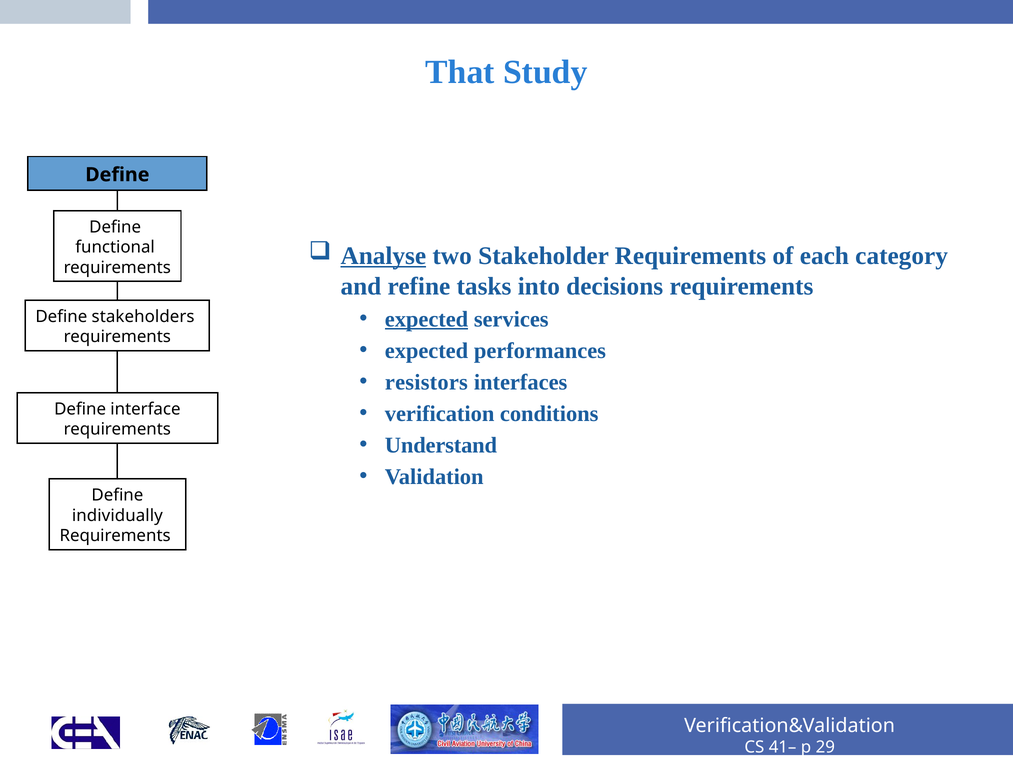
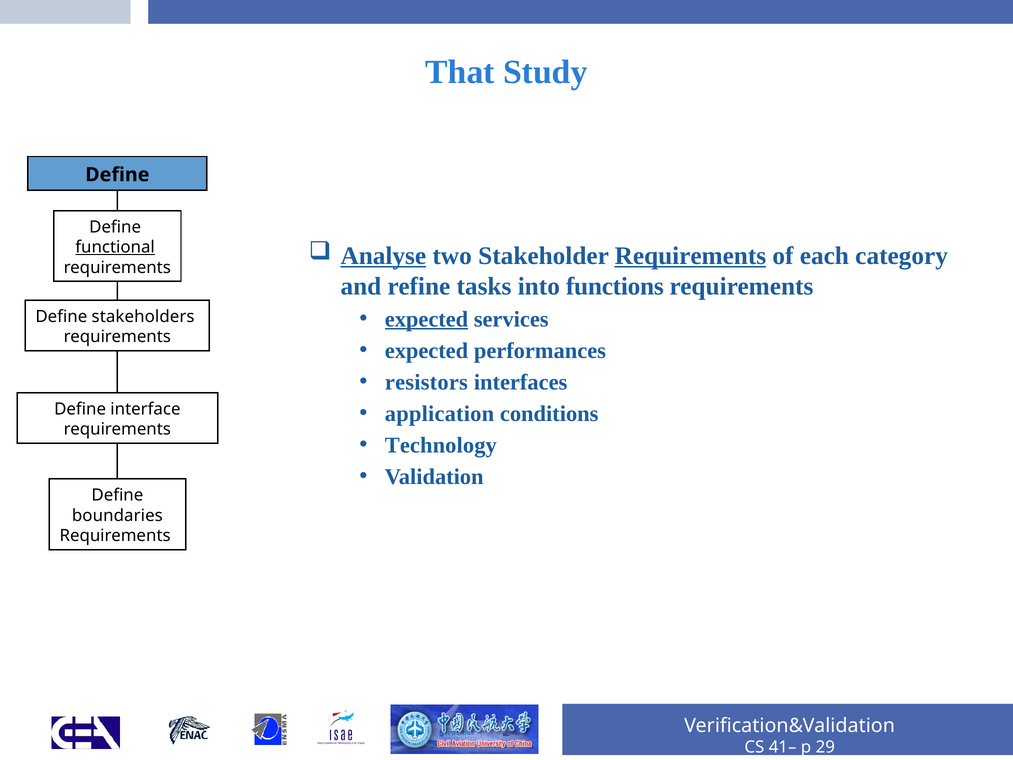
Requirements underline: none -> present (690, 256)
functional underline: none -> present (115, 247)
decisions: decisions -> functions (615, 286)
verification: verification -> application (440, 414)
Understand: Understand -> Technology (441, 445)
individually: individually -> boundaries (117, 515)
